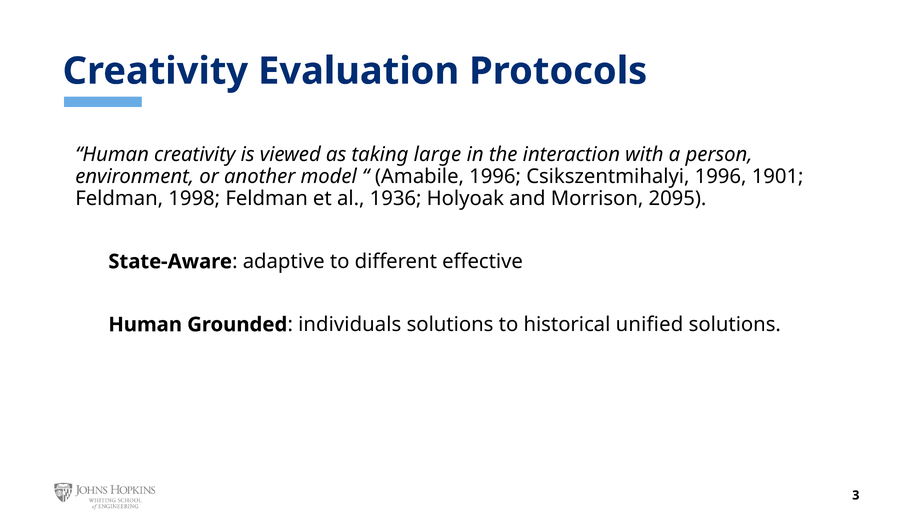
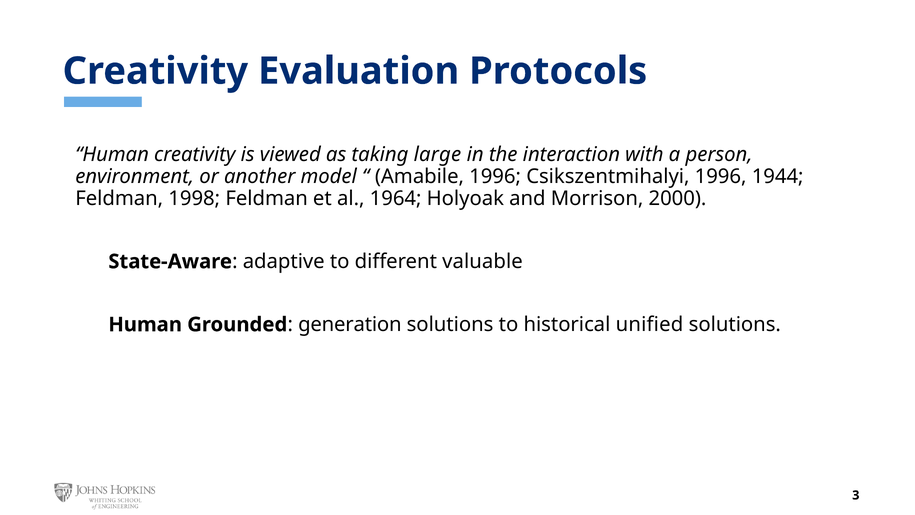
1901: 1901 -> 1944 (778, 177)
1936: 1936 -> 1964 (396, 198)
2095: 2095 -> 2000 (677, 198)
effective: effective -> valuable (482, 261)
individuals: individuals -> generation (350, 324)
